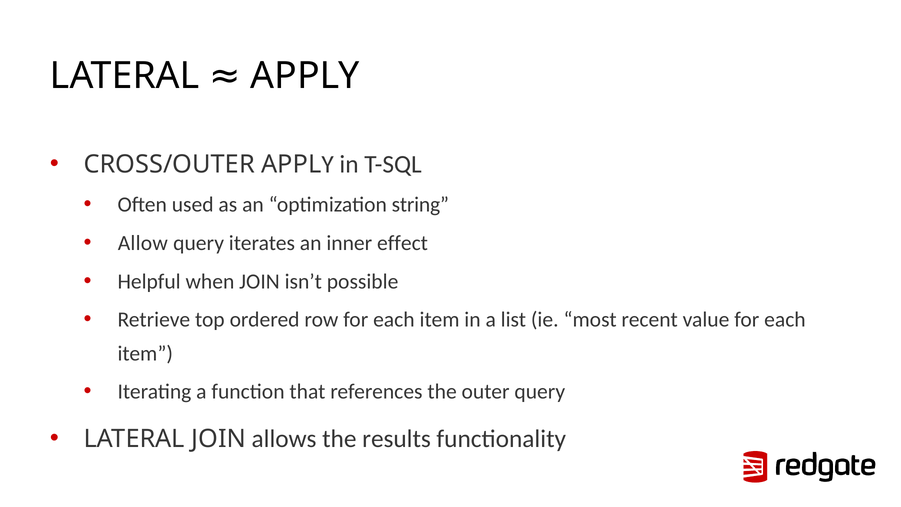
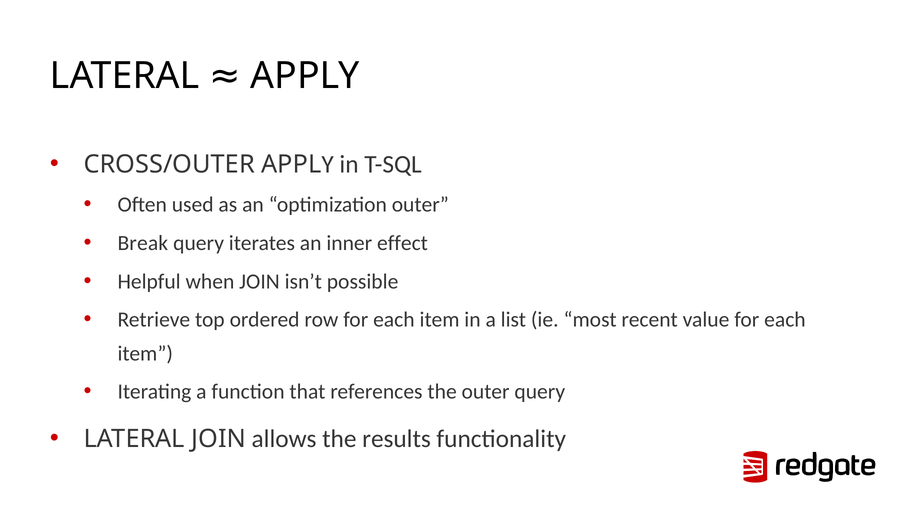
optimization string: string -> outer (420, 205)
Allow: Allow -> Break (143, 243)
